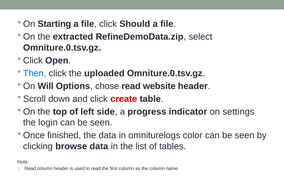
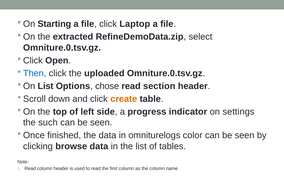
Should: Should -> Laptop (135, 24)
On Will: Will -> List (46, 86)
website: website -> section (159, 86)
create colour: red -> orange (124, 99)
login: login -> such (48, 122)
